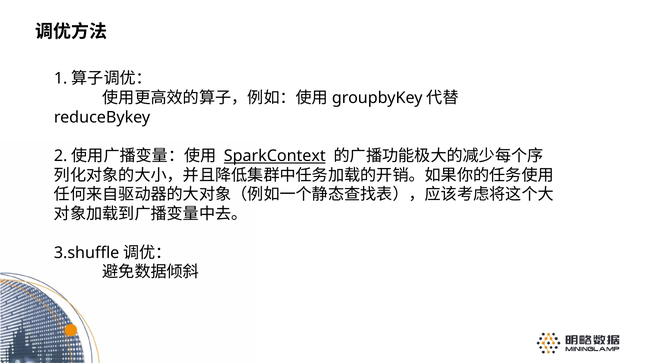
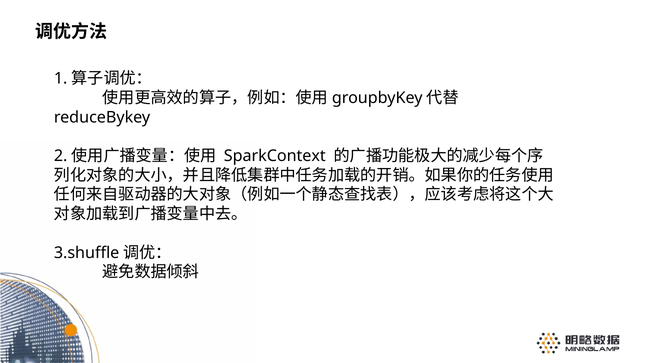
SparkContext underline: present -> none (275, 156)
